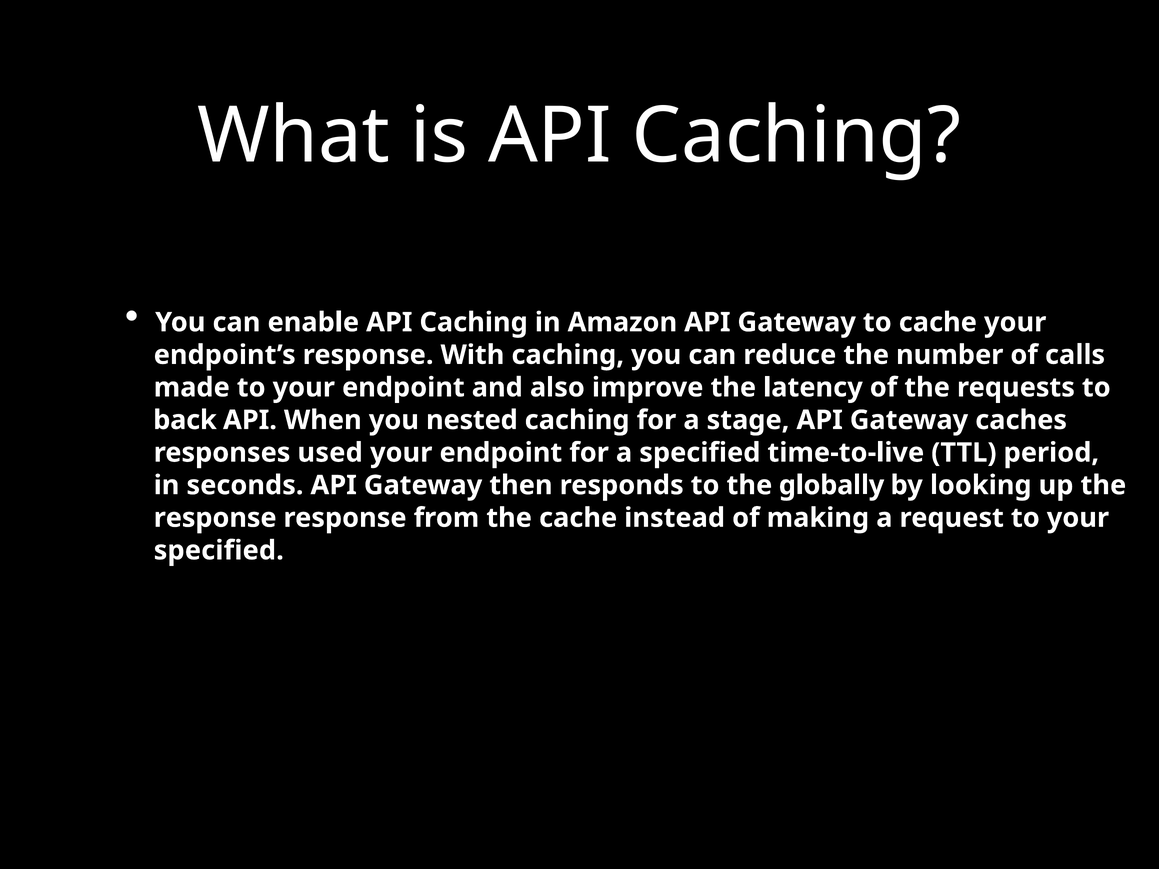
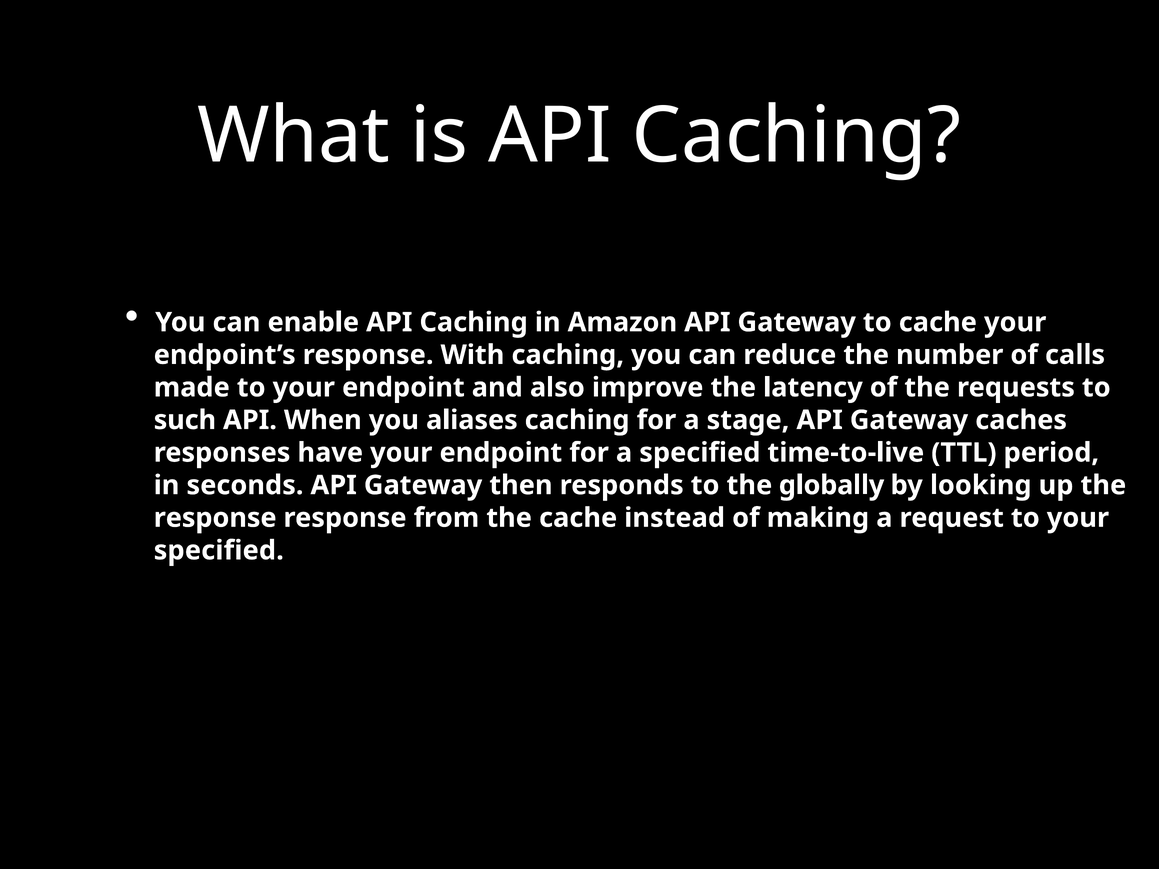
back: back -> such (185, 420)
nested: nested -> aliases (472, 420)
used: used -> have (330, 453)
